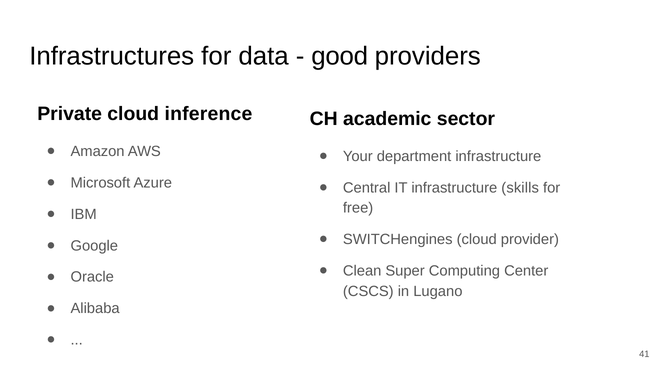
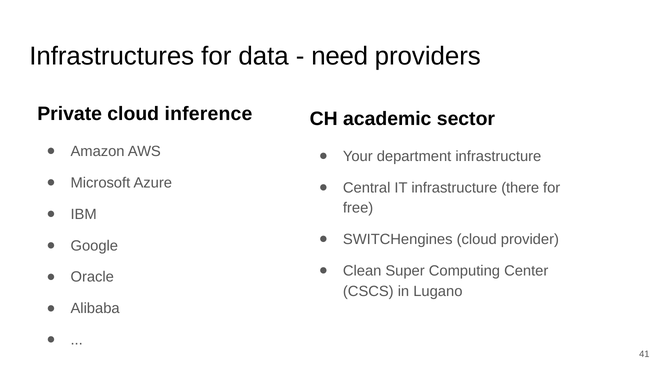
good: good -> need (340, 56)
skills: skills -> there (520, 188)
